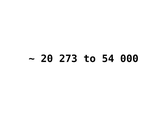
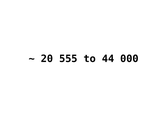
273: 273 -> 555 (68, 59)
54: 54 -> 44 (108, 59)
